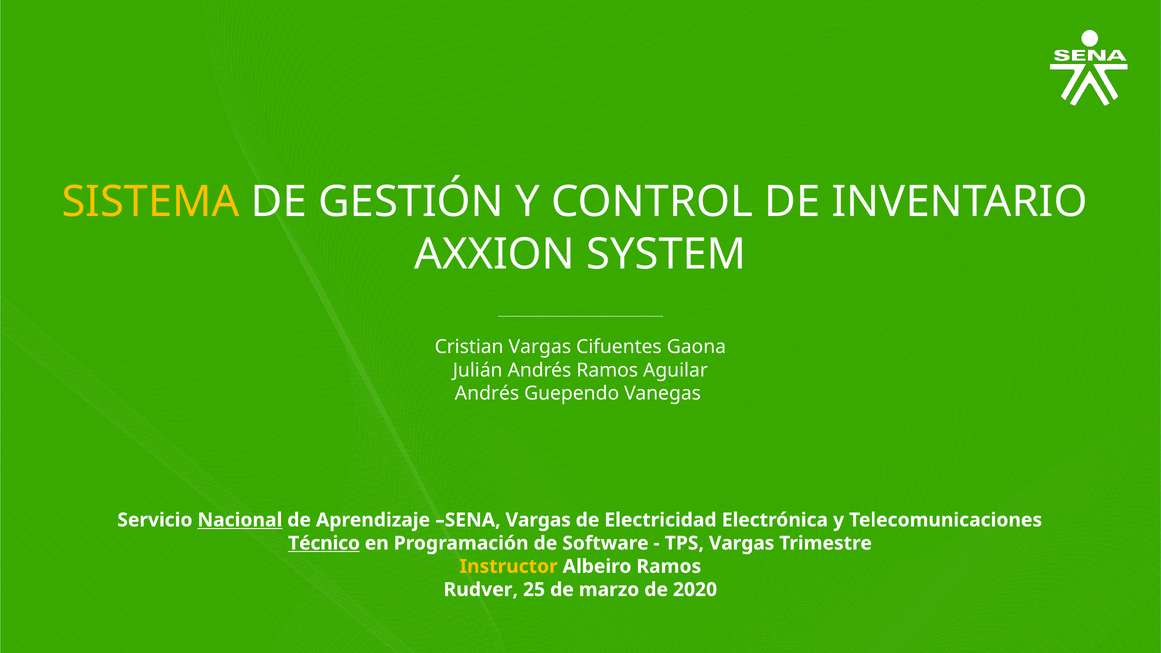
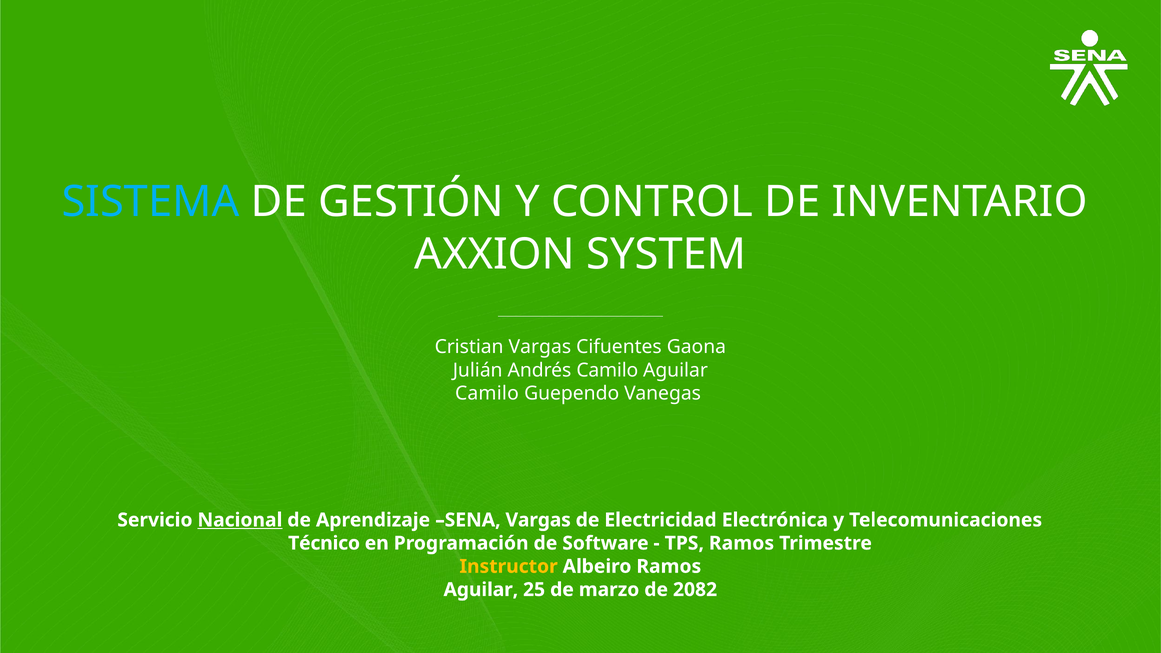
SISTEMA colour: yellow -> light blue (151, 202)
Andrés Ramos: Ramos -> Camilo (607, 370)
Andrés: Andrés -> Camilo (487, 394)
Técnico underline: present -> none (324, 543)
TPS Vargas: Vargas -> Ramos (741, 543)
Rudver: Rudver -> Aguilar (481, 590)
2020: 2020 -> 2082 (695, 590)
